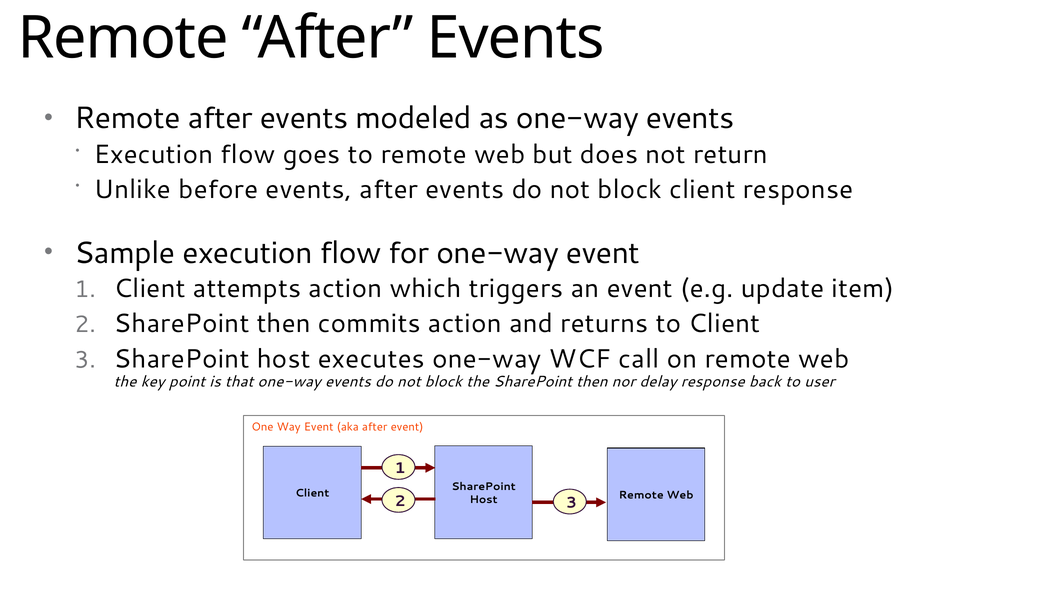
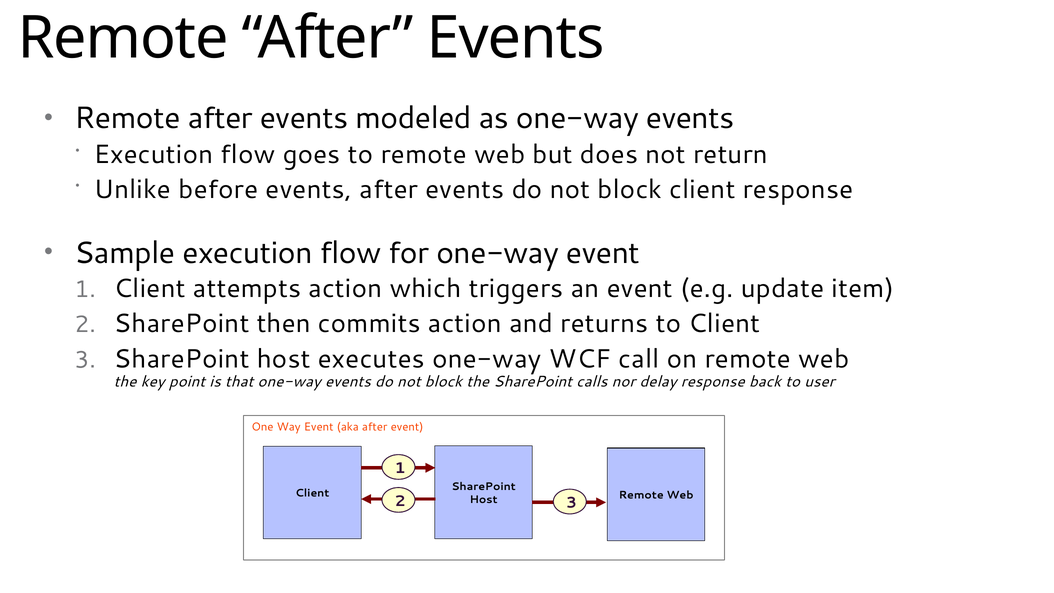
the SharePoint then: then -> calls (592, 381)
